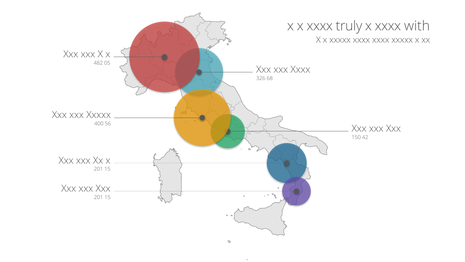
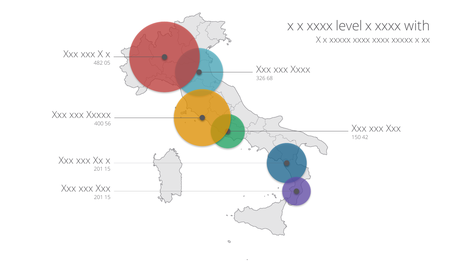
truly: truly -> level (349, 26)
